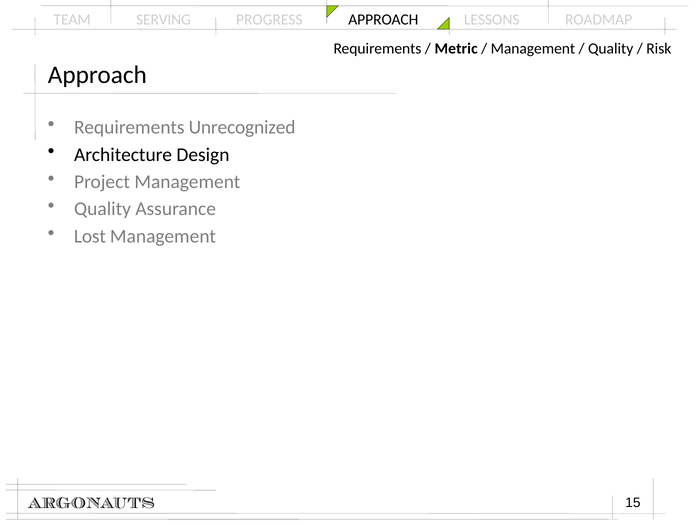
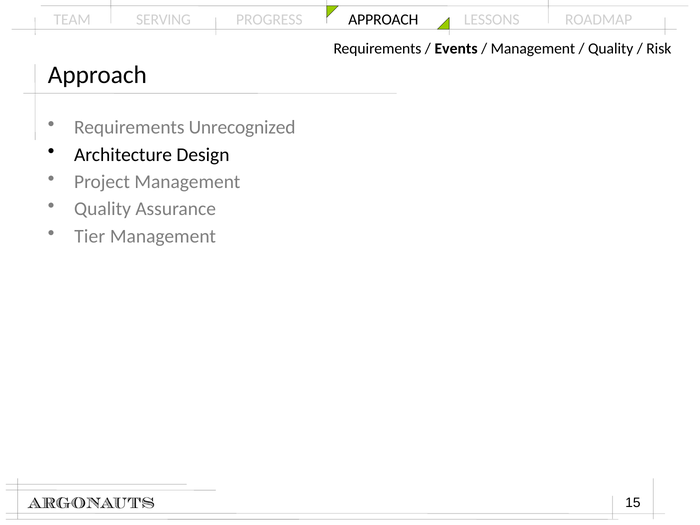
Metric: Metric -> Events (456, 49)
Lost: Lost -> Tier (90, 236)
